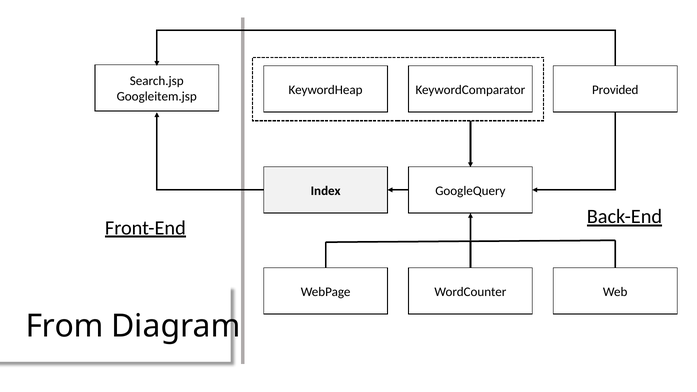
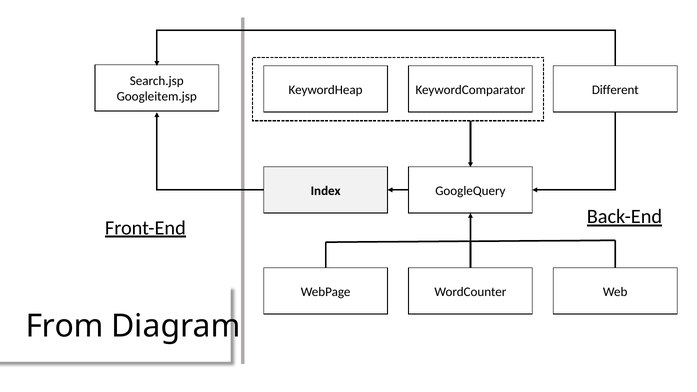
Provided: Provided -> Different (615, 90)
